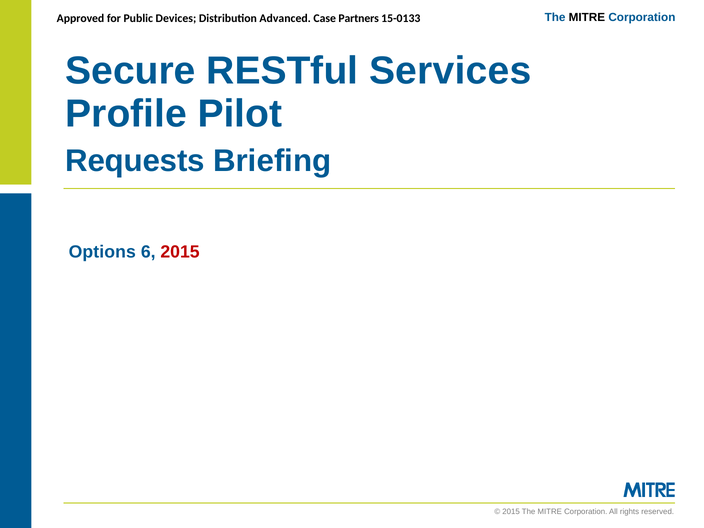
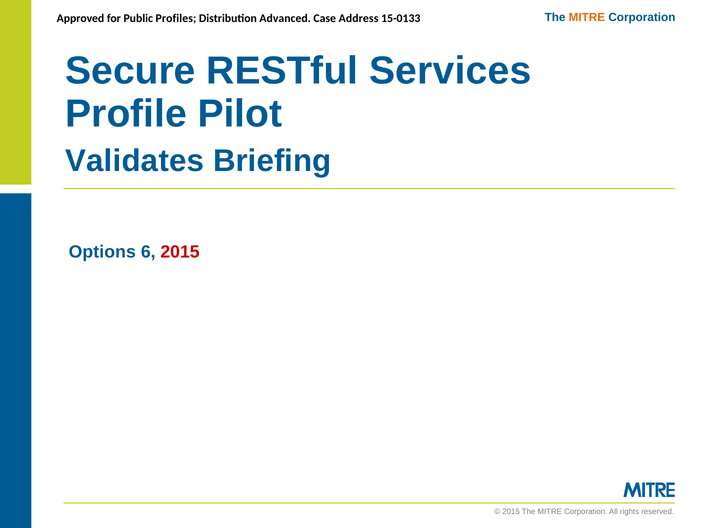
MITRE colour: black -> orange (587, 17)
Devices: Devices -> Profiles (176, 18)
Partners: Partners -> Address (359, 18)
Requests: Requests -> Validates (135, 161)
